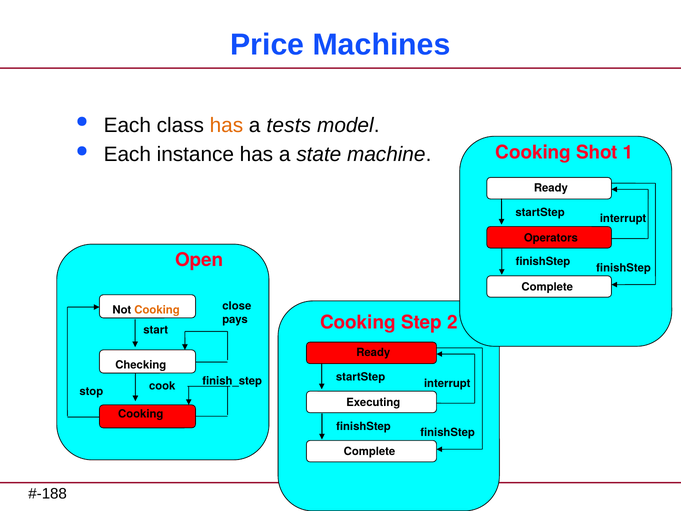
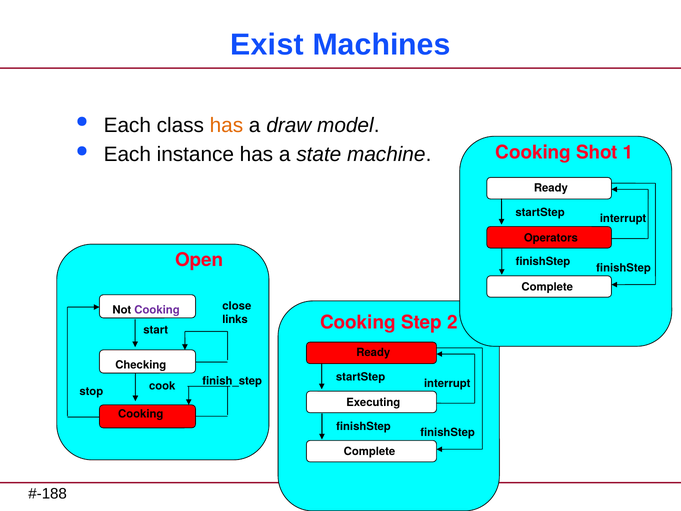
Price: Price -> Exist (267, 45)
tests: tests -> draw (289, 125)
Cooking colour: orange -> purple (157, 310)
pays: pays -> links (235, 320)
